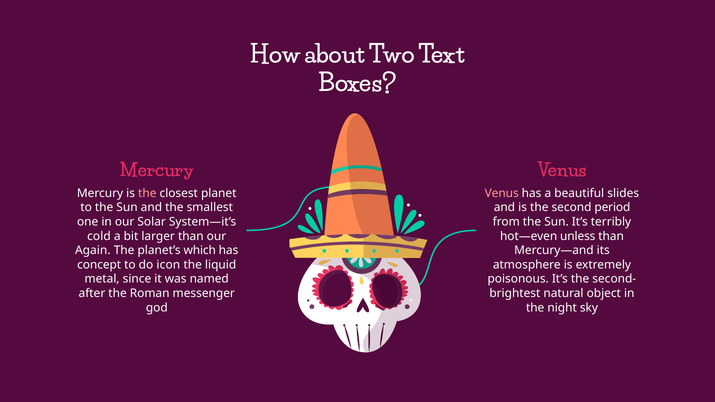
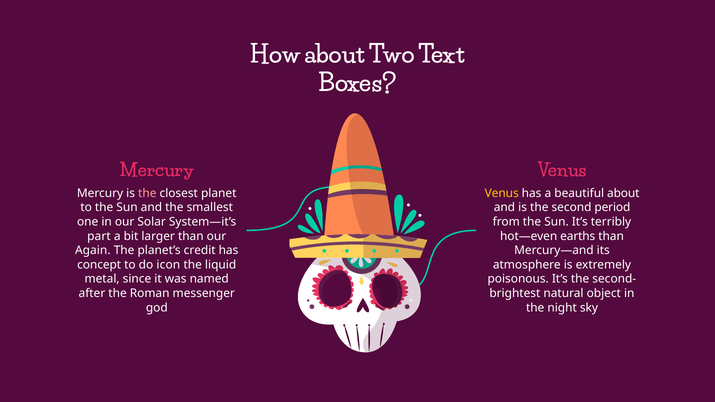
Venus colour: pink -> yellow (502, 193)
beautiful slides: slides -> about (623, 193)
cold: cold -> part (99, 236)
unless: unless -> earths (578, 236)
which: which -> credit (200, 251)
